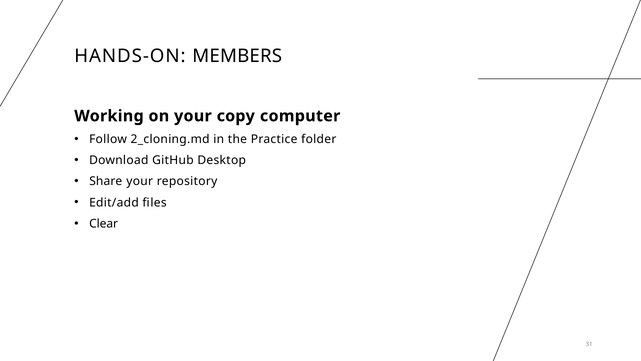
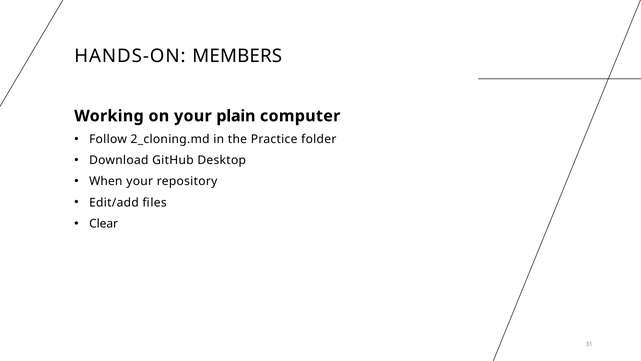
copy: copy -> plain (236, 116)
Share: Share -> When (106, 181)
